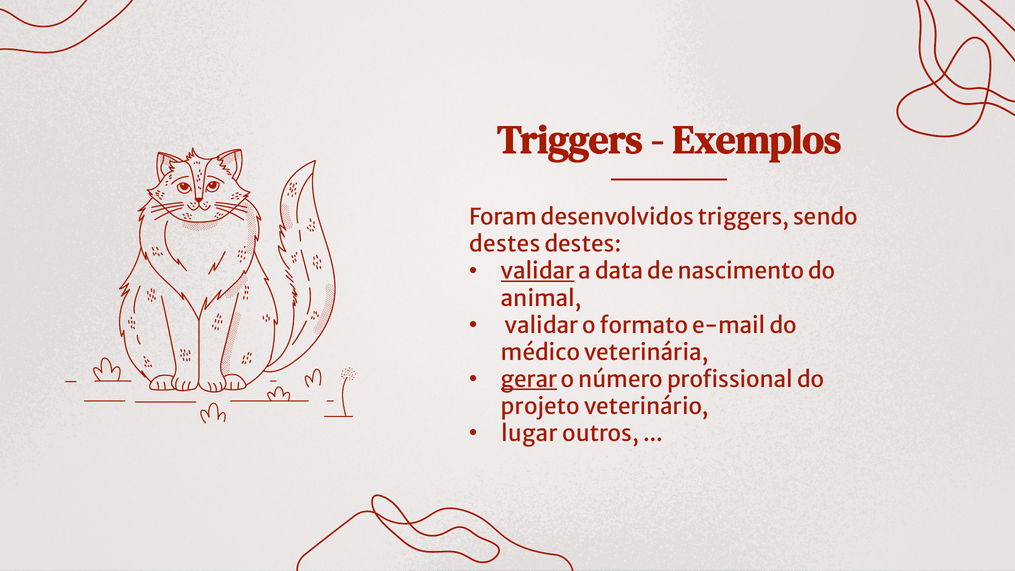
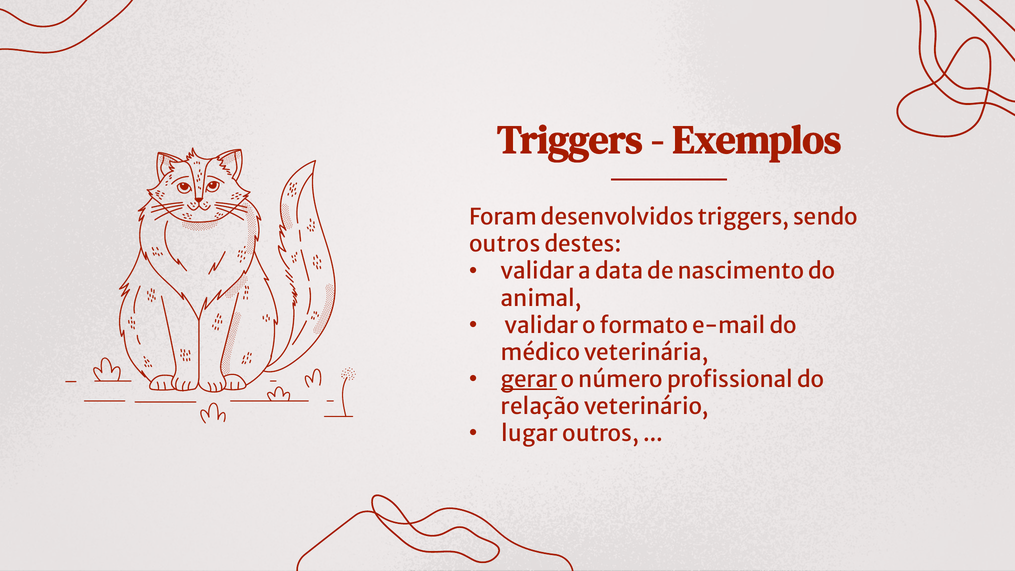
destes: destes -> outros (505, 244)
validar underline: present -> none (538, 271)
projeto: projeto -> relação (540, 407)
